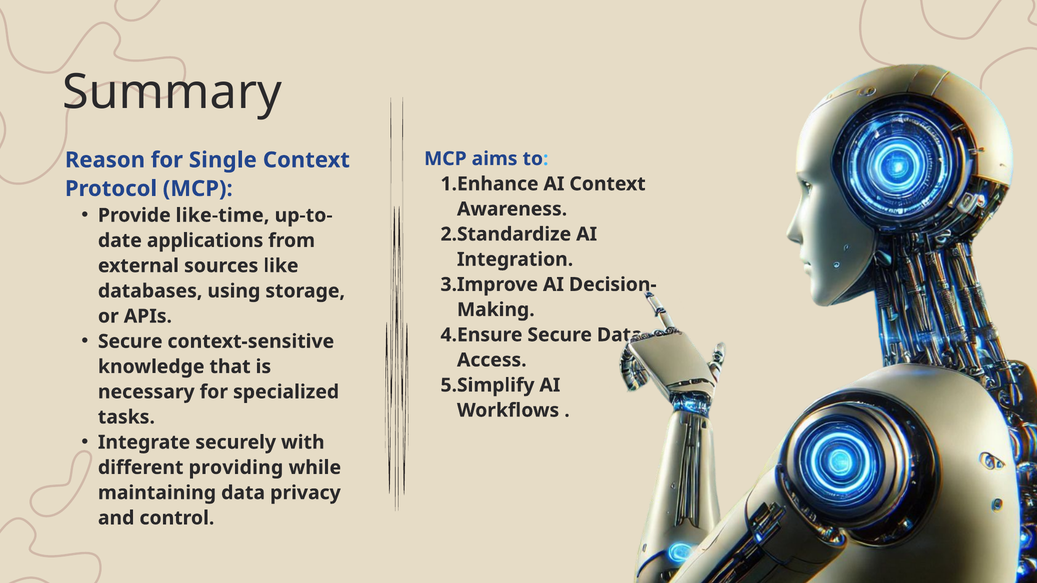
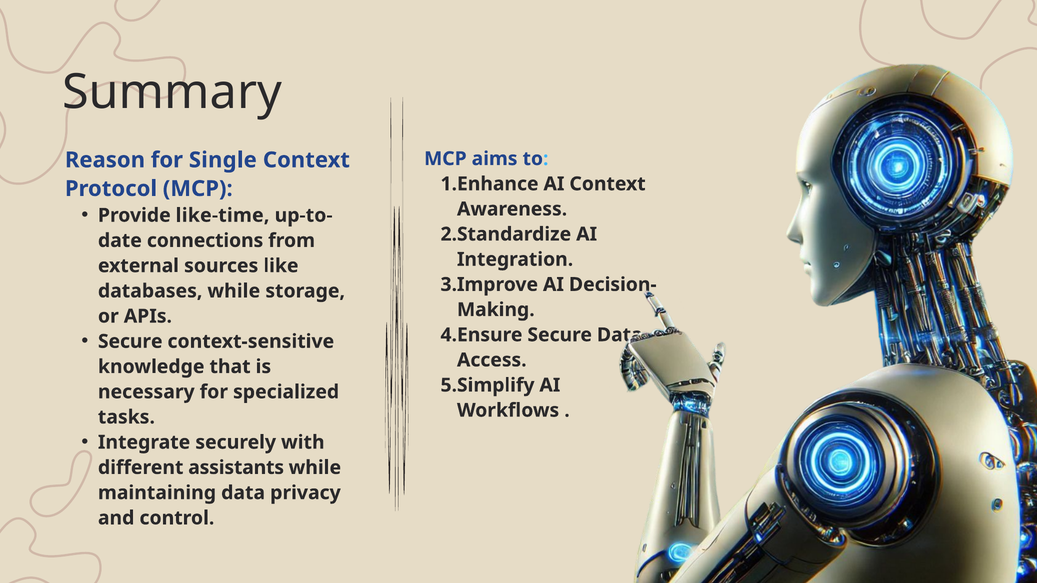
applications: applications -> connections (205, 241)
databases using: using -> while (234, 291)
providing: providing -> assistants (236, 468)
